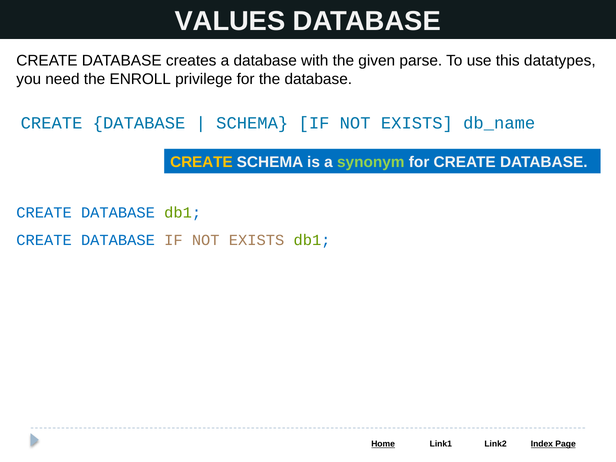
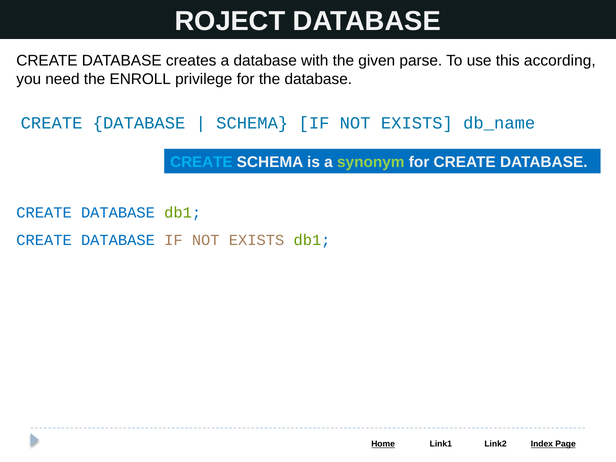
VALUES: VALUES -> ROJECT (230, 21)
datatypes: datatypes -> according (560, 61)
CREATE colour: yellow -> light blue (201, 162)
